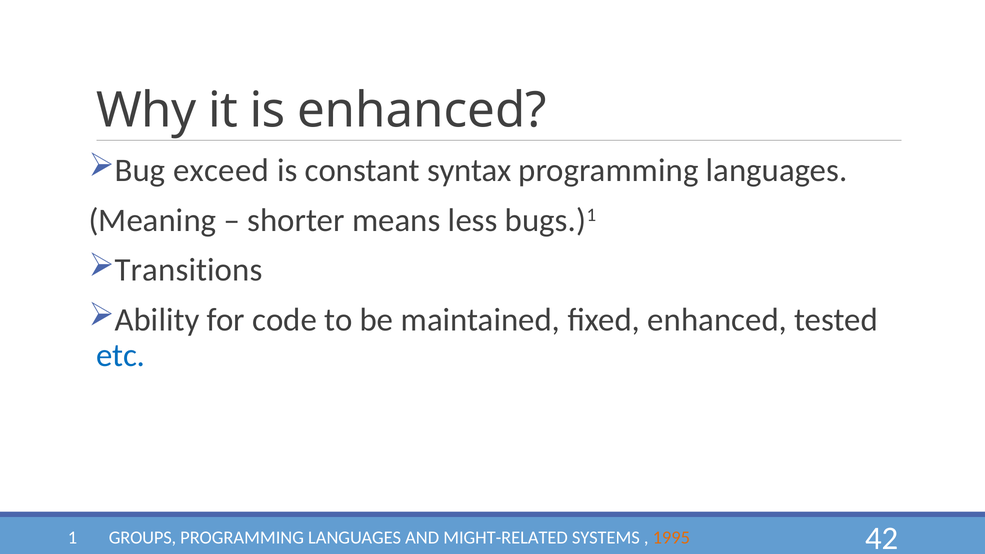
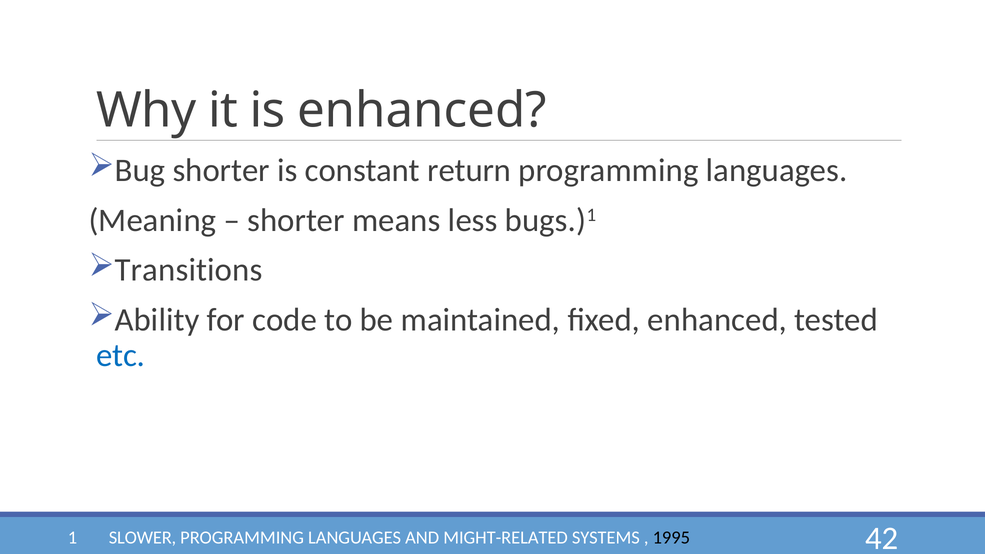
Bug exceed: exceed -> shorter (221, 170)
syntax: syntax -> return (469, 170)
GROUPS: GROUPS -> SLOWER (143, 538)
1995 colour: orange -> black (671, 538)
